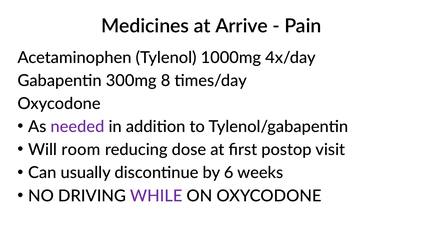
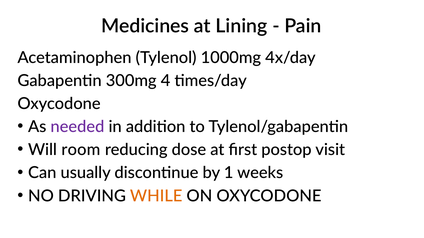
Arrive: Arrive -> Lining (241, 26)
8: 8 -> 4 (166, 81)
6: 6 -> 1 (229, 173)
WHILE colour: purple -> orange (156, 196)
